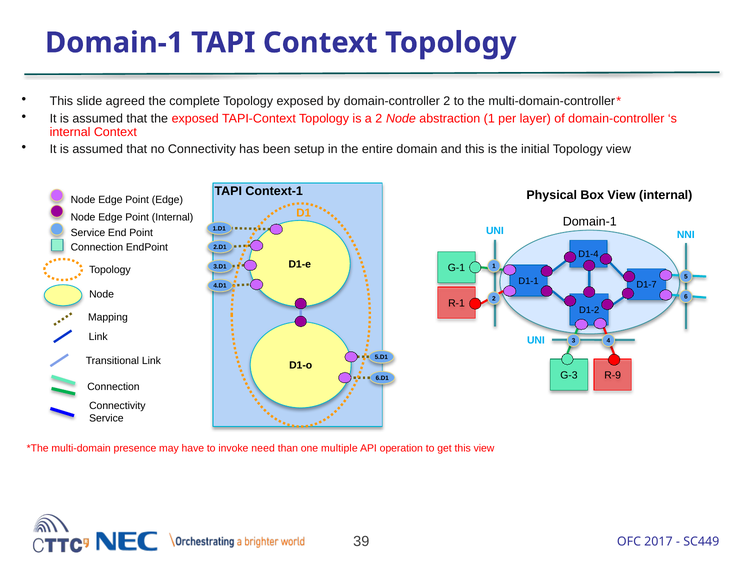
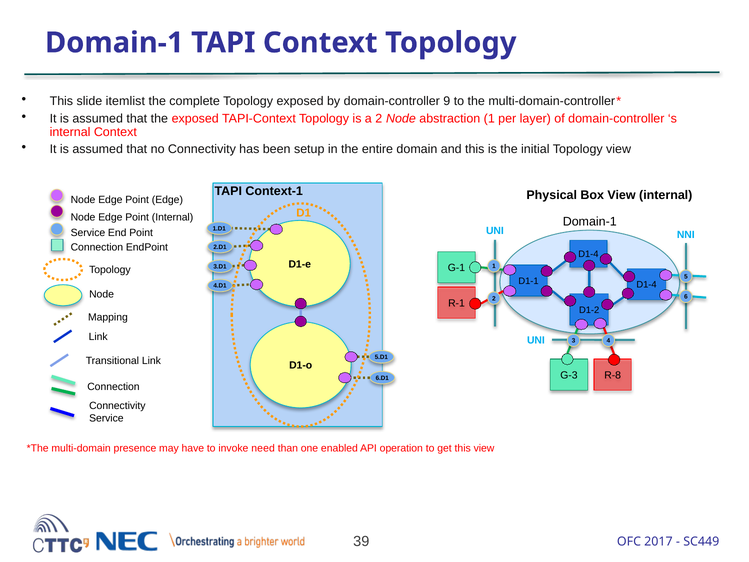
agreed: agreed -> itemlist (125, 101)
domain-controller 2: 2 -> 9 (447, 101)
D1-7: D1-7 -> D1-4 (647, 285)
R-9: R-9 -> R-8 (613, 375)
multiple: multiple -> enabled (339, 448)
